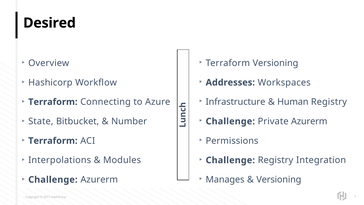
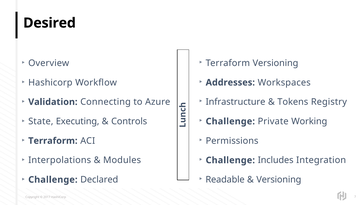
Human: Human -> Tokens (293, 102)
Terraform: Terraform -> Validation (53, 102)
Private Azurerm: Azurerm -> Working (309, 121)
Bitbucket: Bitbucket -> Executing (78, 121)
Number: Number -> Controls (129, 121)
Challenge Registry: Registry -> Includes (276, 160)
Manages: Manages -> Readable (225, 179)
Challenge Azurerm: Azurerm -> Declared (99, 179)
